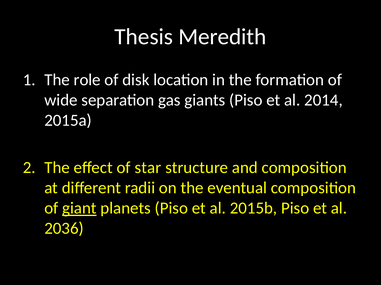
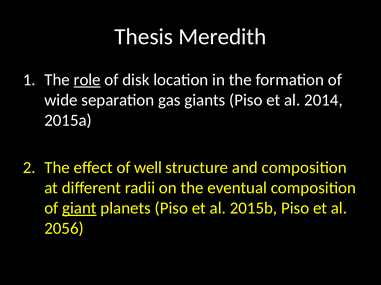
role underline: none -> present (87, 80)
star: star -> well (148, 168)
2036: 2036 -> 2056 (64, 229)
